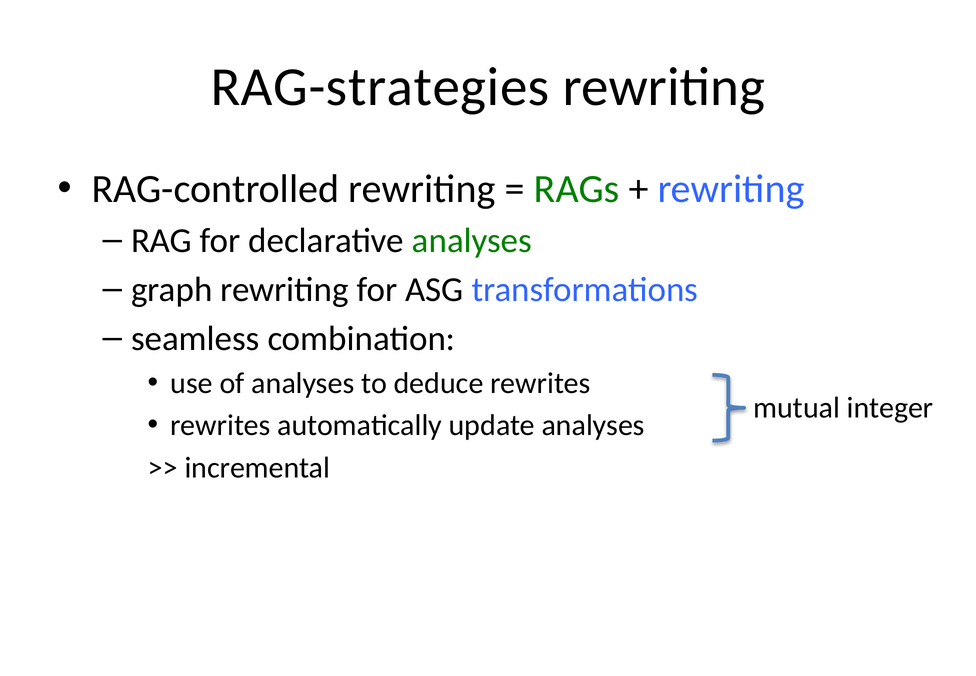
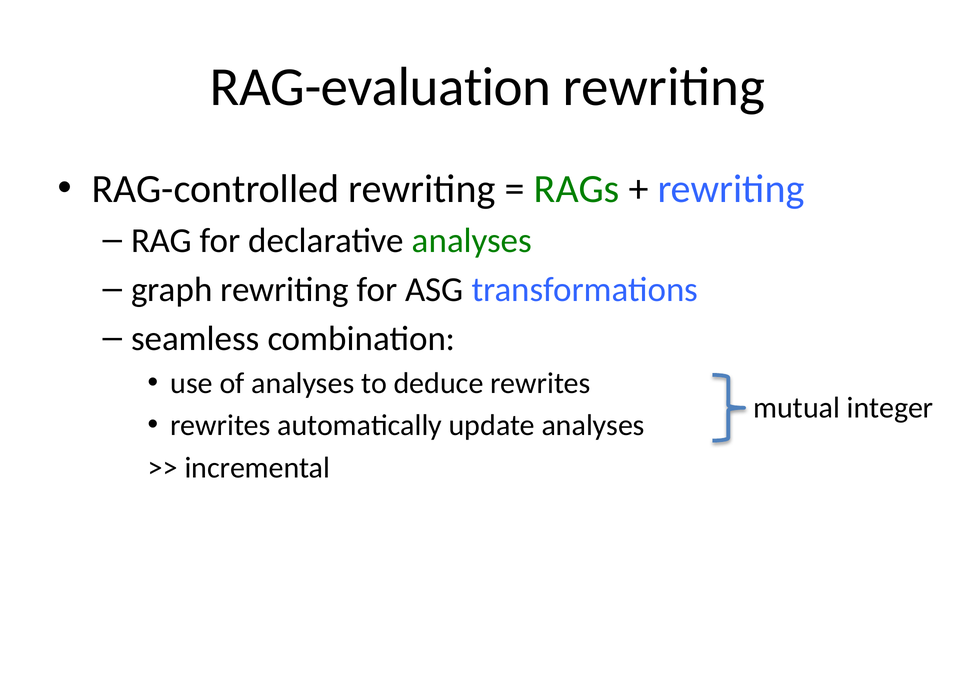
RAG-strategies: RAG-strategies -> RAG-evaluation (381, 87)
